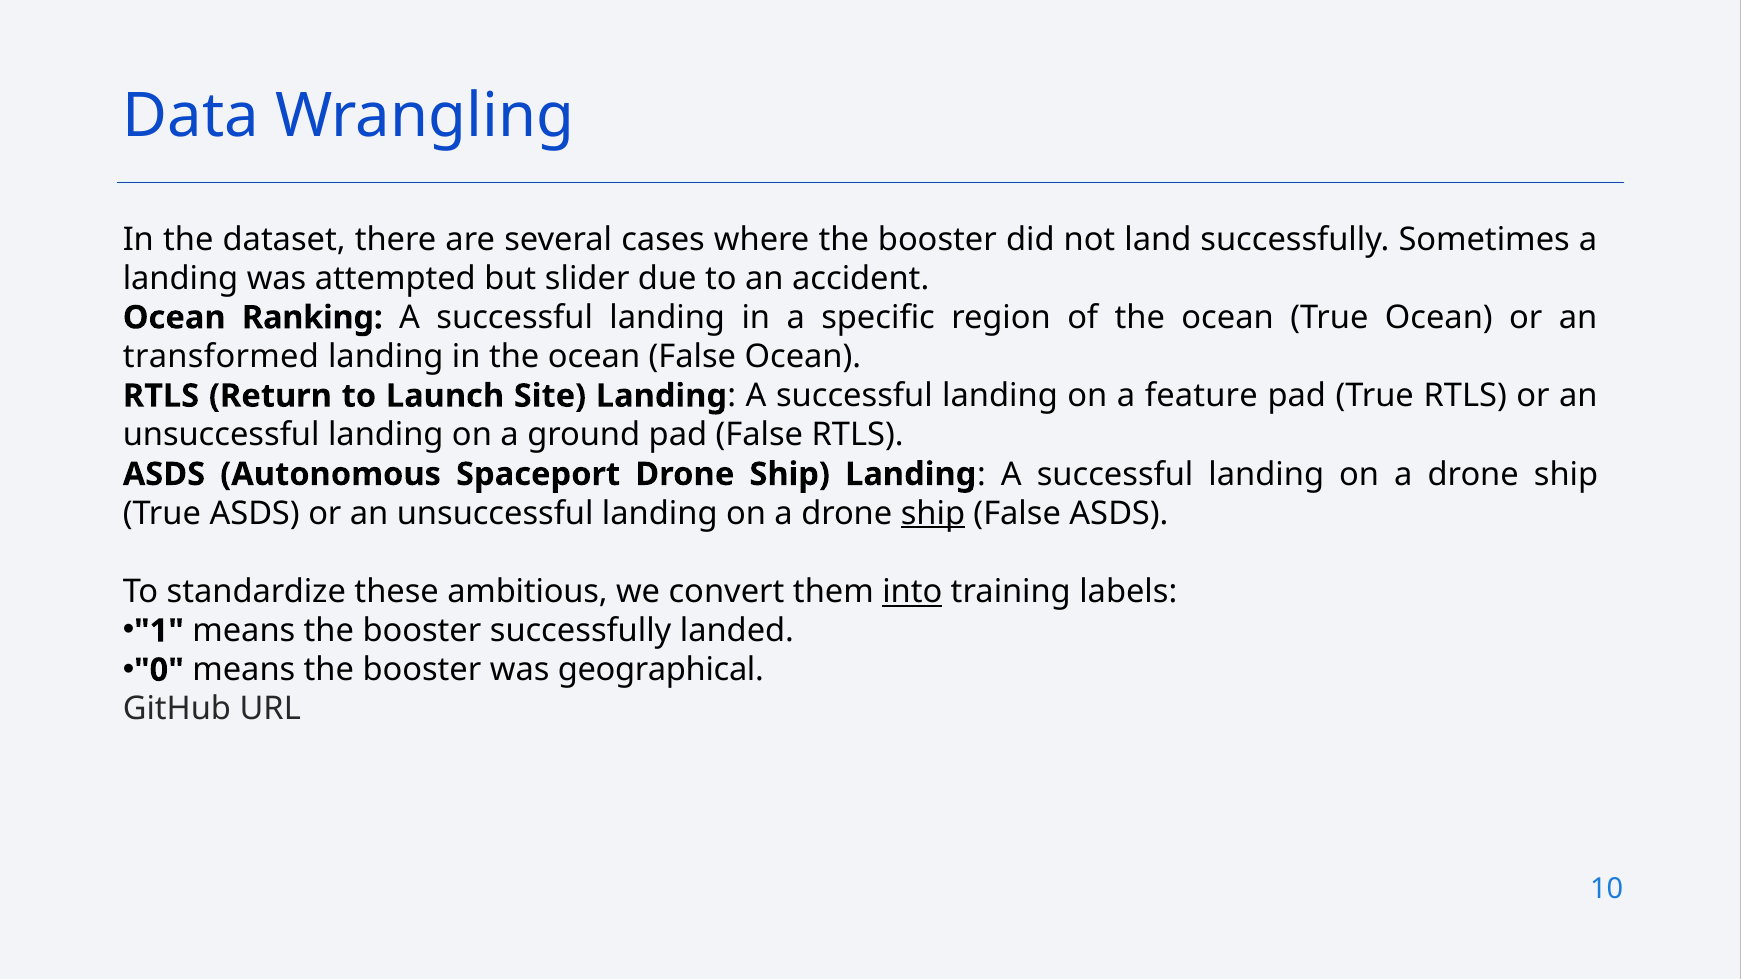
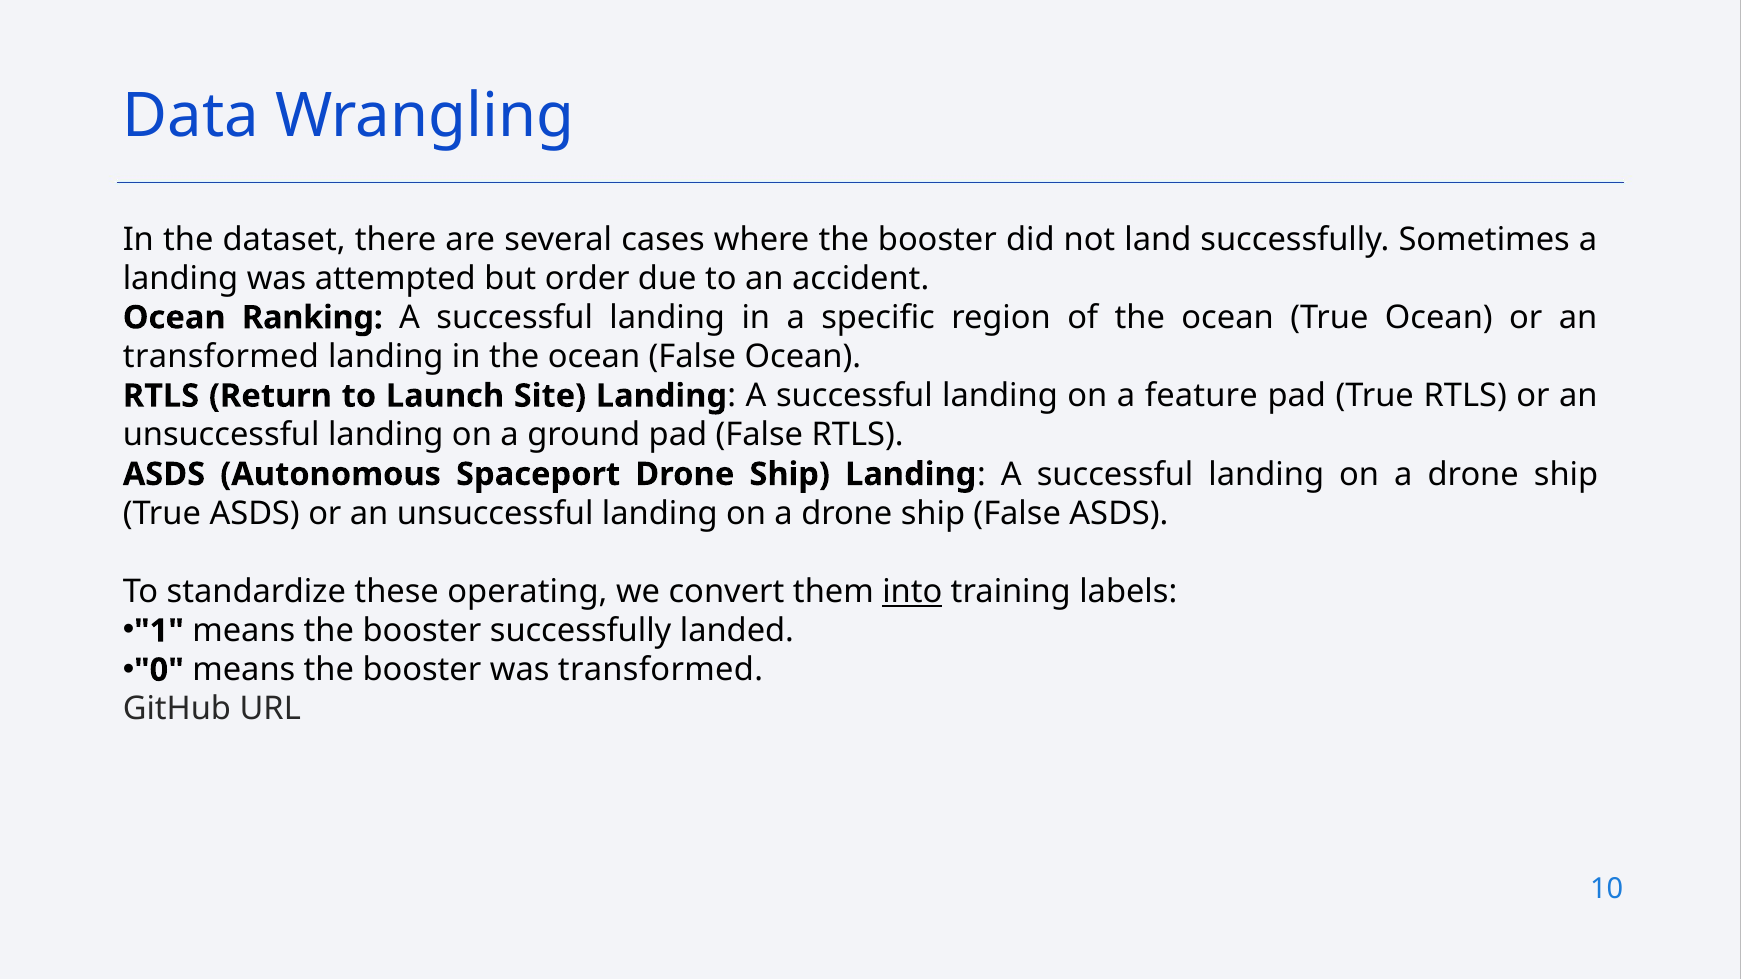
slider: slider -> order (587, 279)
ship underline: present -> none (933, 514)
ambitious: ambitious -> operating (527, 592)
was geographical: geographical -> transformed (661, 670)
